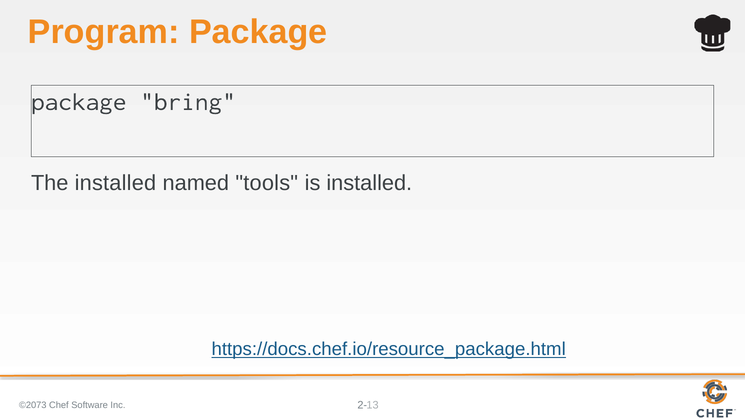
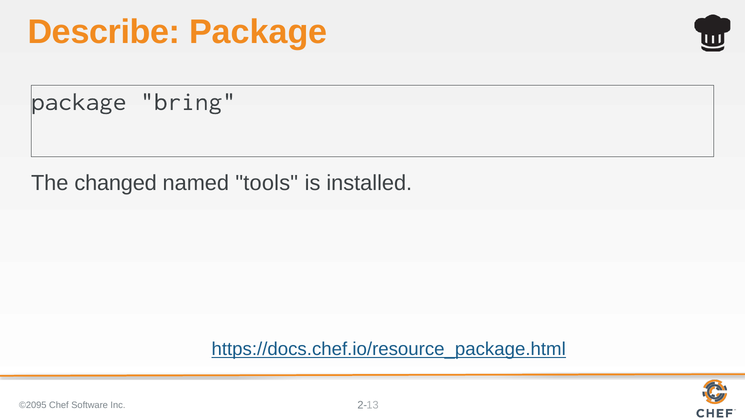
Program: Program -> Describe (104, 32)
The installed: installed -> changed (116, 183)
©2073: ©2073 -> ©2095 (33, 405)
